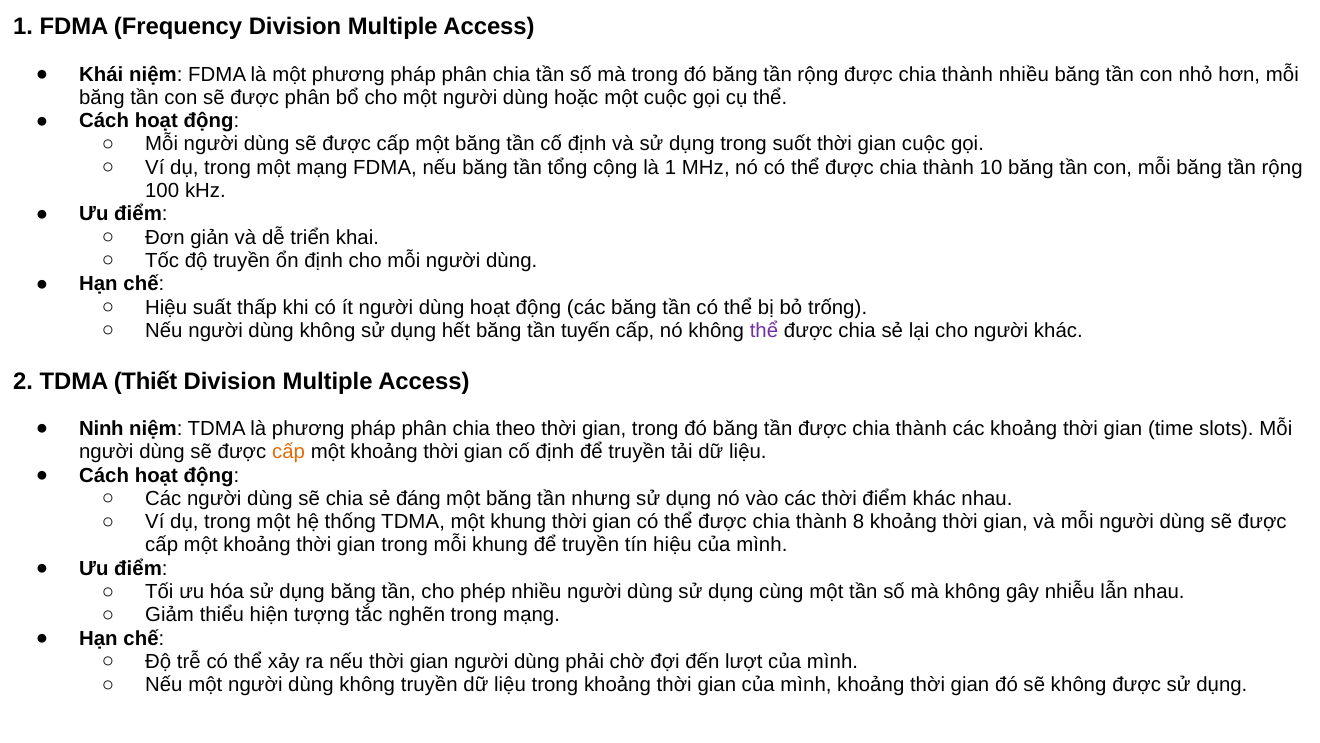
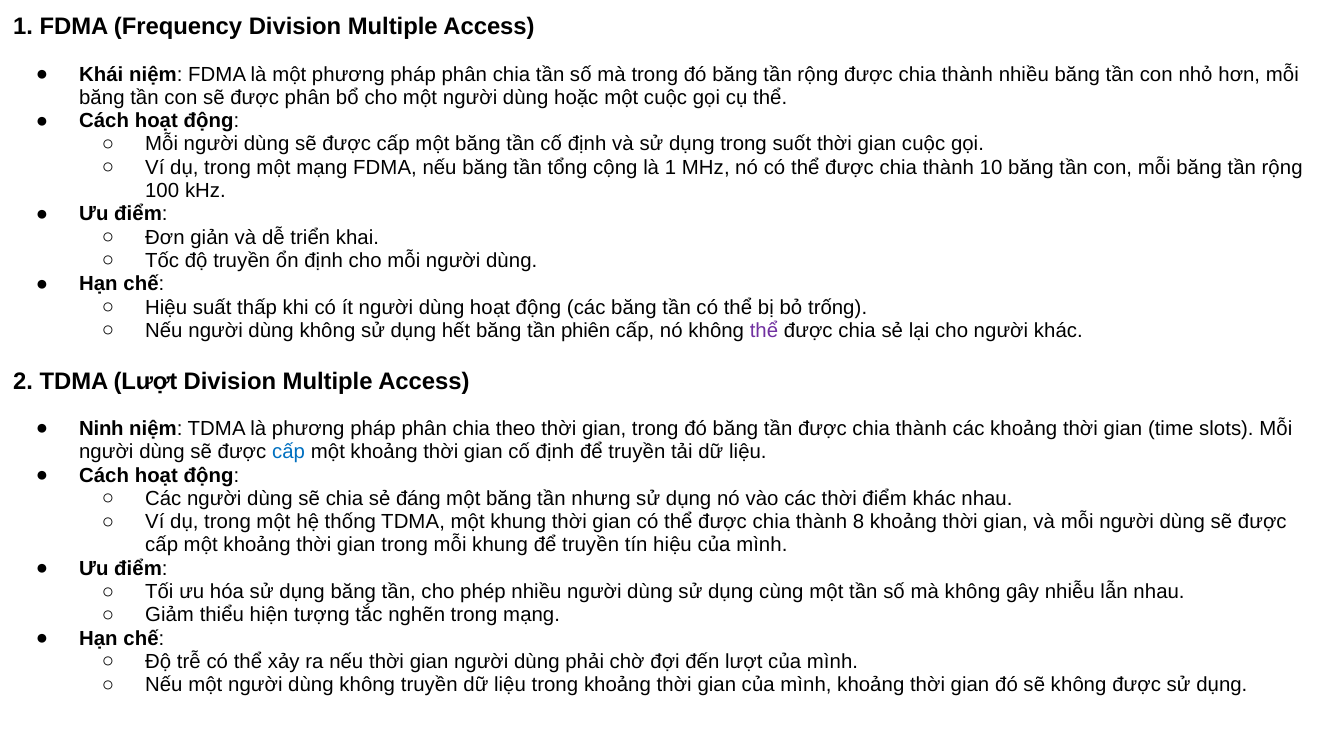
tuyến: tuyến -> phiên (586, 330)
TDMA Thiết: Thiết -> Lượt (146, 381)
cấp colour: orange -> blue (289, 452)
